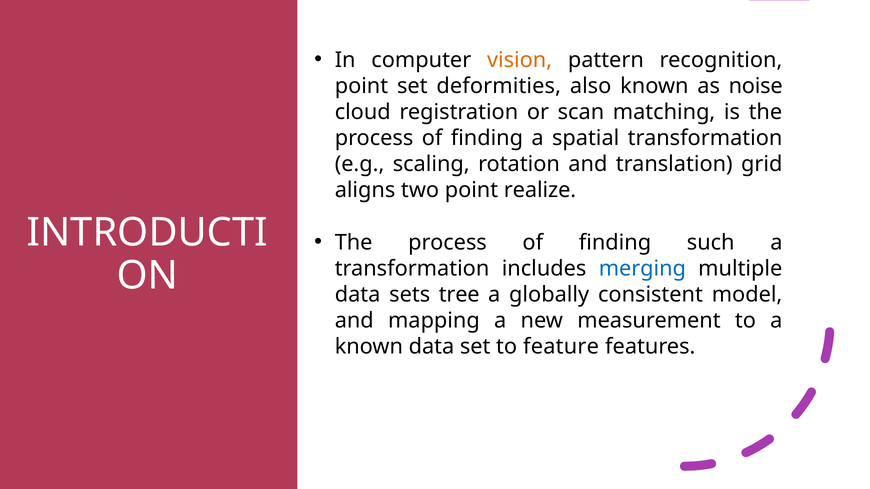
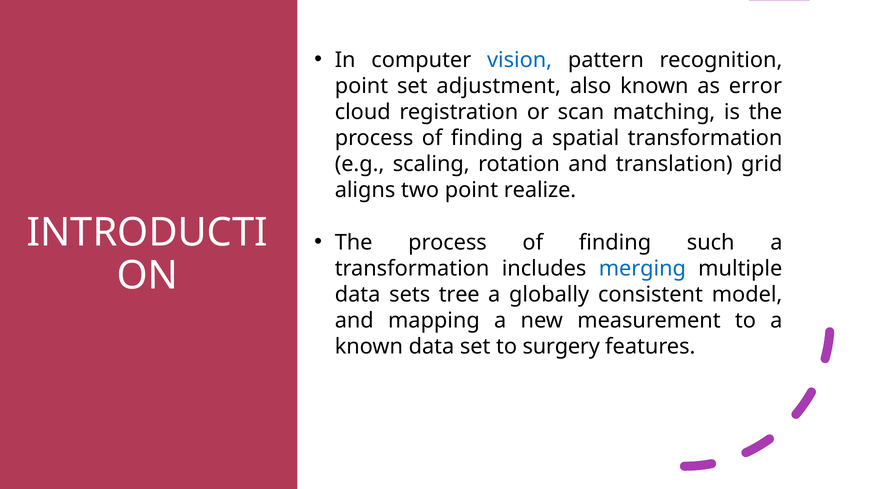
vision colour: orange -> blue (520, 60)
deformities: deformities -> adjustment (499, 86)
noise: noise -> error (755, 86)
feature: feature -> surgery (561, 347)
